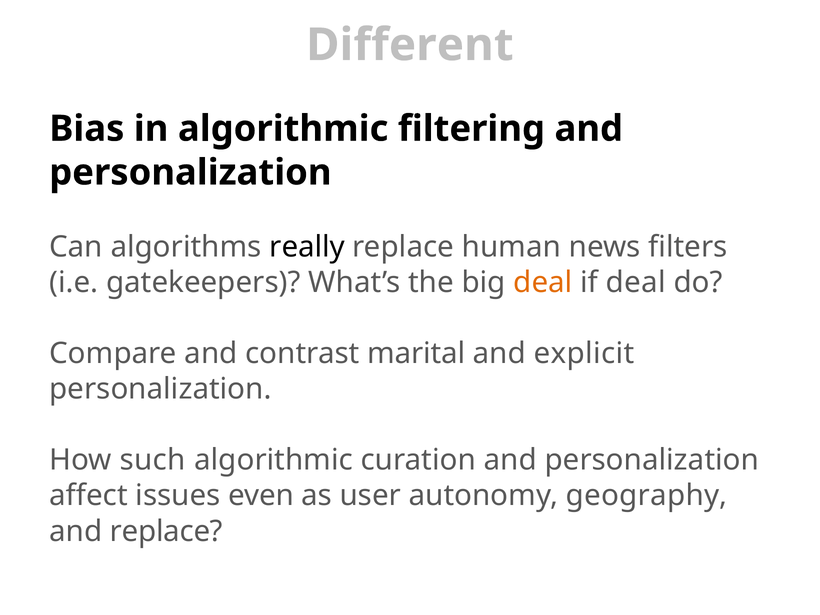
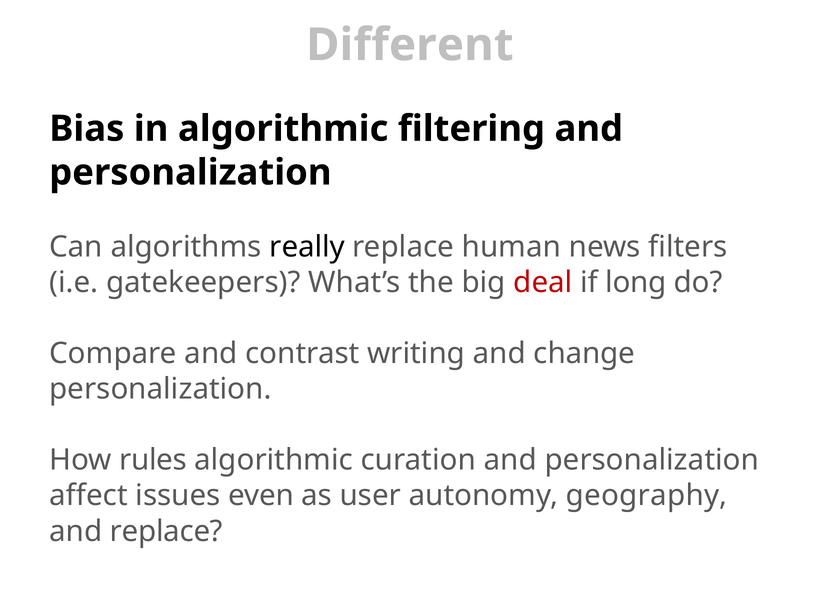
deal colour: orange -> red (543, 283)
if deal: deal -> long (636, 283)
marital: marital -> writing (416, 354)
explicit: explicit -> change (584, 354)
such: such -> rules (153, 460)
